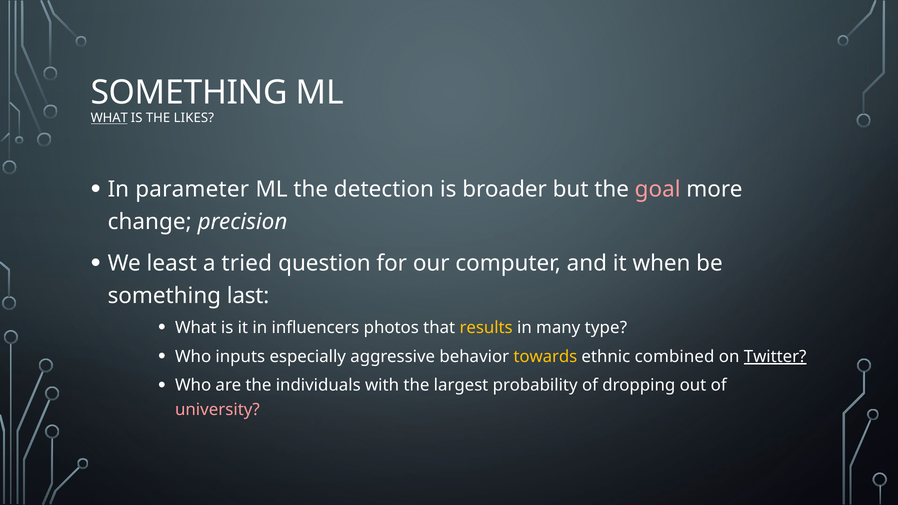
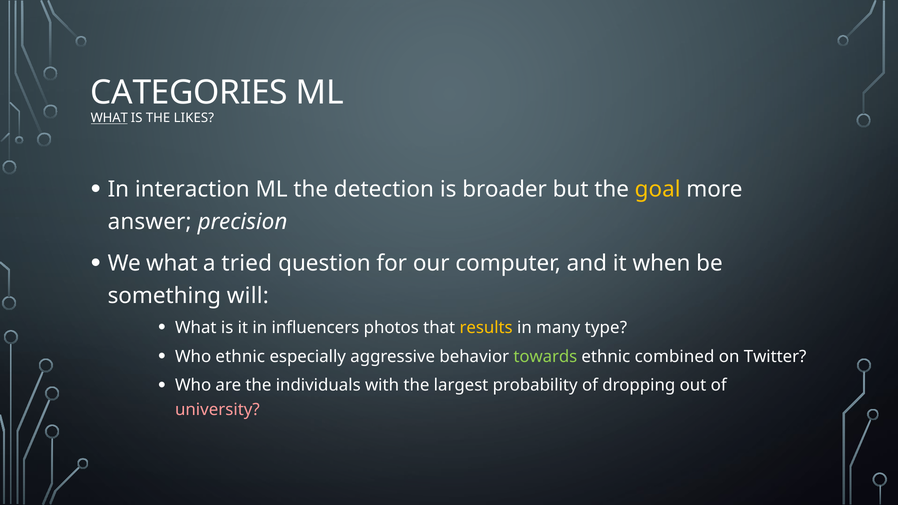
SOMETHING: SOMETHING -> CATEGORIES (189, 93)
parameter: parameter -> interaction (192, 189)
goal colour: pink -> yellow (658, 189)
change: change -> answer (150, 222)
We least: least -> what (172, 263)
last: last -> will (248, 296)
Who inputs: inputs -> ethnic (240, 357)
towards colour: yellow -> light green (545, 357)
Twitter underline: present -> none (775, 357)
